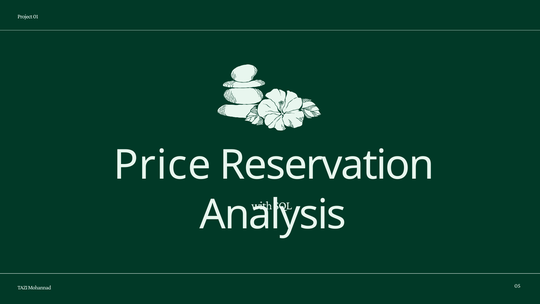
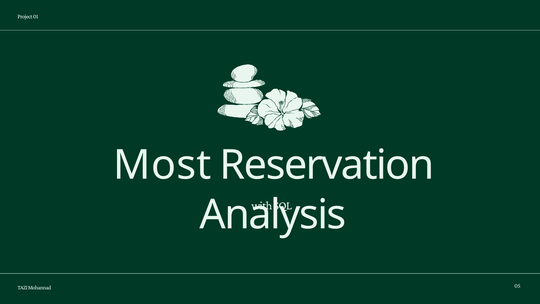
Price: Price -> Most (162, 165)
